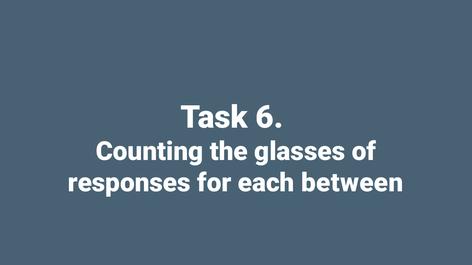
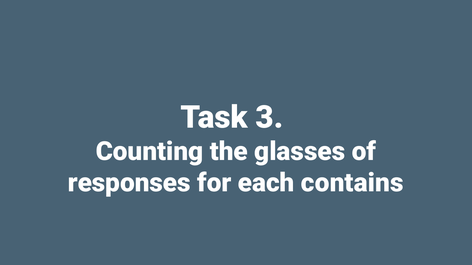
6: 6 -> 3 (269, 118)
between: between -> contains (352, 183)
